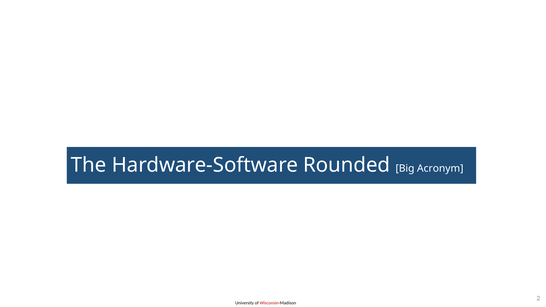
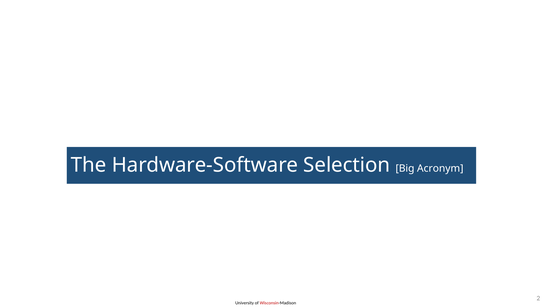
Rounded: Rounded -> Selection (347, 165)
